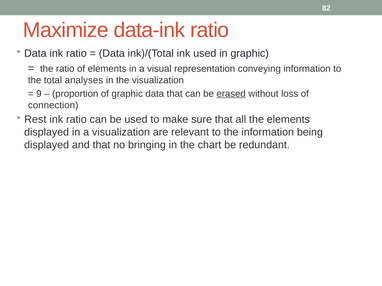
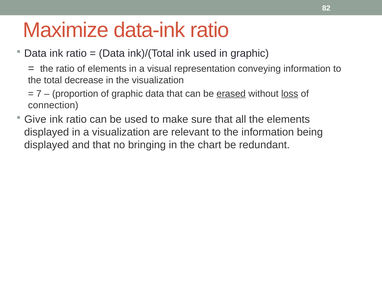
analyses: analyses -> decrease (84, 80)
9: 9 -> 7 (39, 94)
loss underline: none -> present (290, 94)
Rest: Rest -> Give (35, 120)
